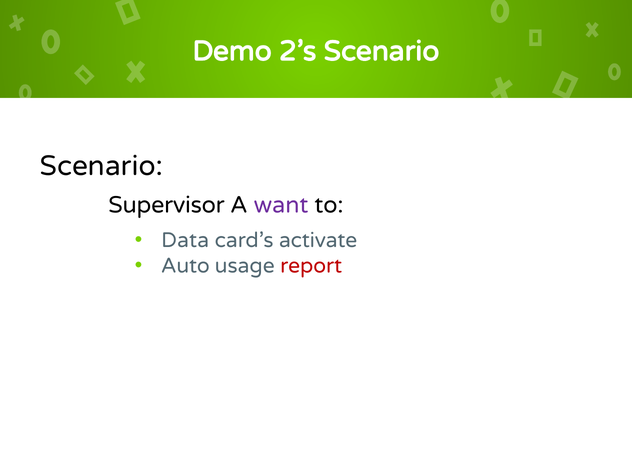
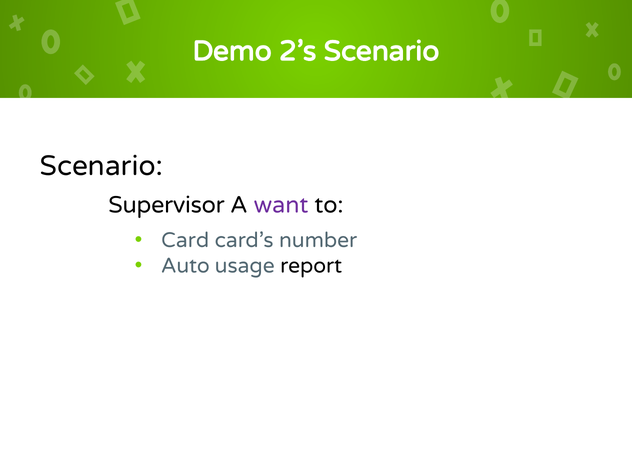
Data: Data -> Card (185, 240)
activate: activate -> number (318, 240)
report colour: red -> black (311, 266)
